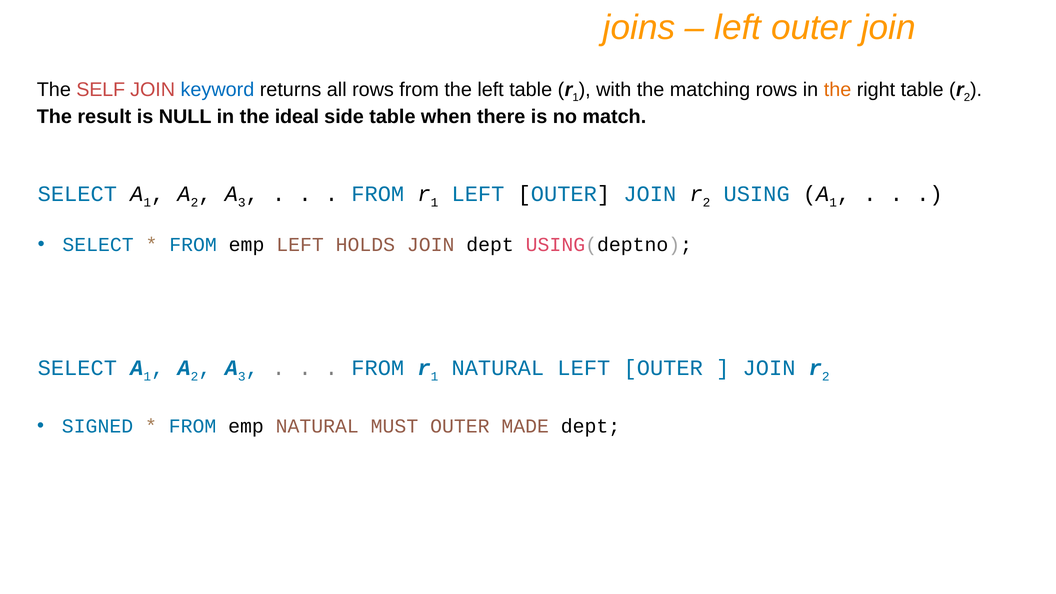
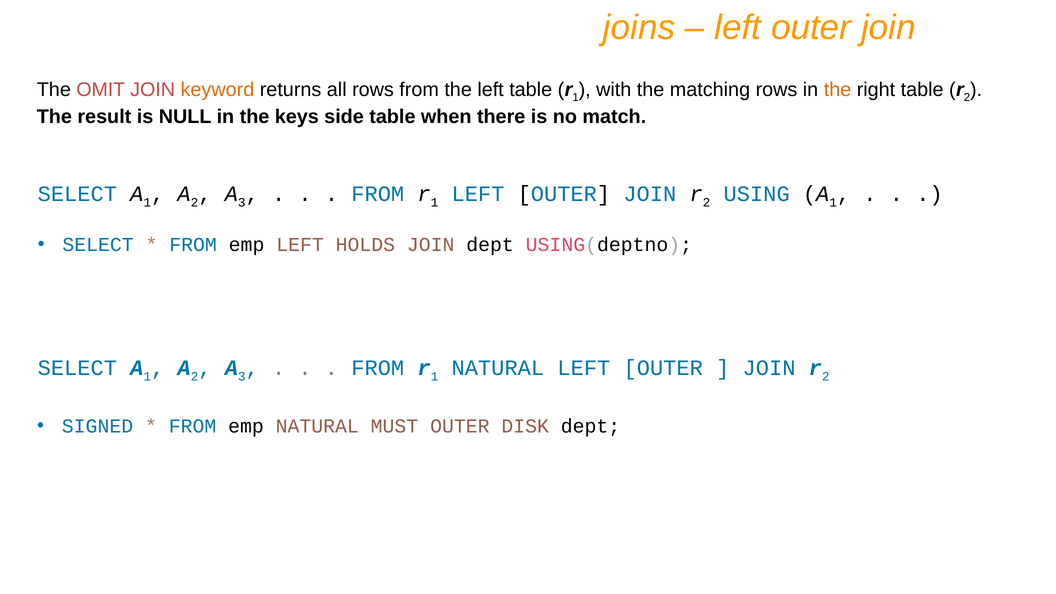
SELF: SELF -> OMIT (101, 90)
keyword colour: blue -> orange (217, 90)
ideal: ideal -> keys (297, 117)
MADE: MADE -> DISK (525, 426)
